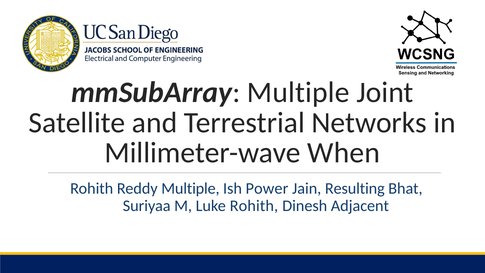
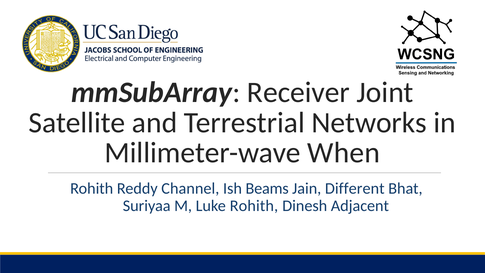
mmSubArray Multiple: Multiple -> Receiver (298, 92)
Reddy Multiple: Multiple -> Channel (190, 188)
Power: Power -> Beams (267, 188)
Resulting: Resulting -> Different (355, 188)
